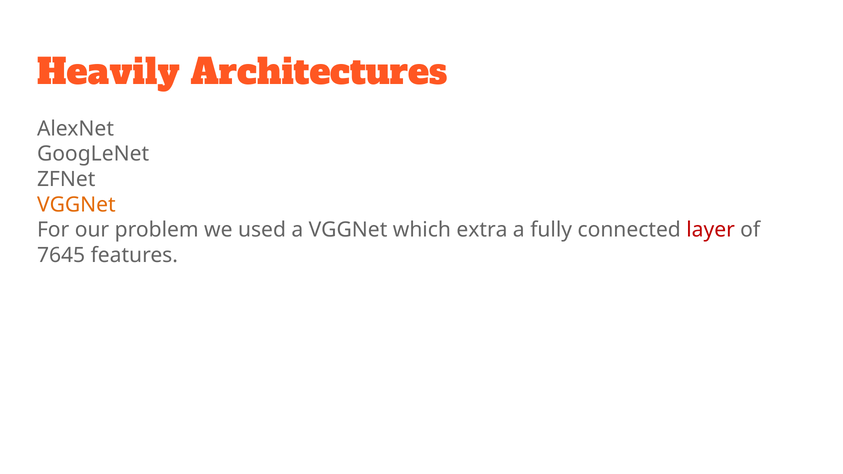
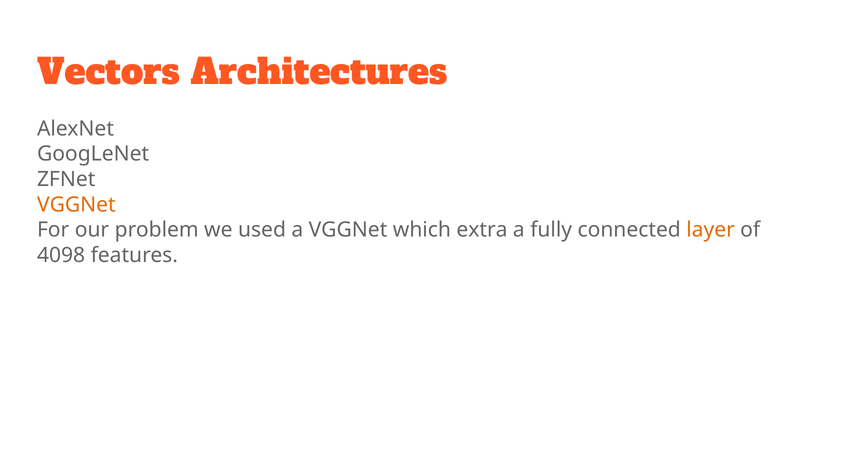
Heavily: Heavily -> Vectors (109, 73)
layer colour: red -> orange (711, 230)
7645: 7645 -> 4098 (61, 255)
